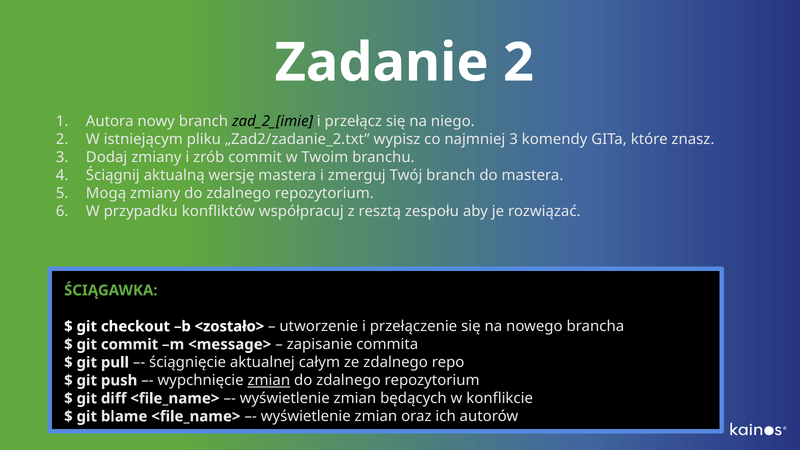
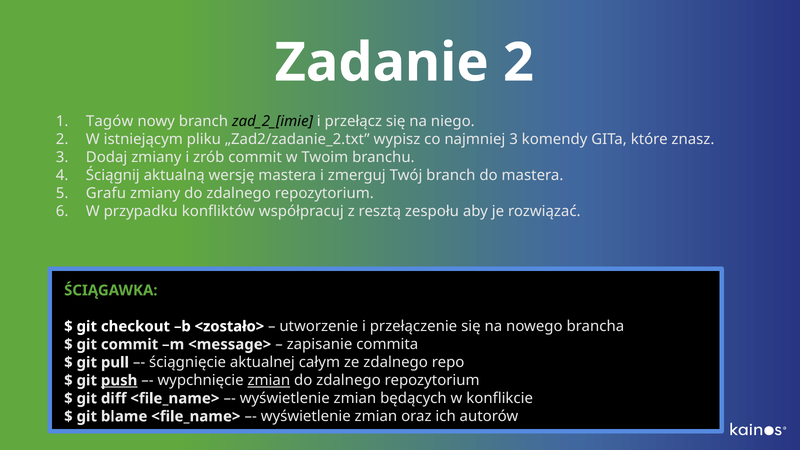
Autora: Autora -> Tagów (110, 121)
Mogą: Mogą -> Grafu (106, 193)
push underline: none -> present (119, 380)
